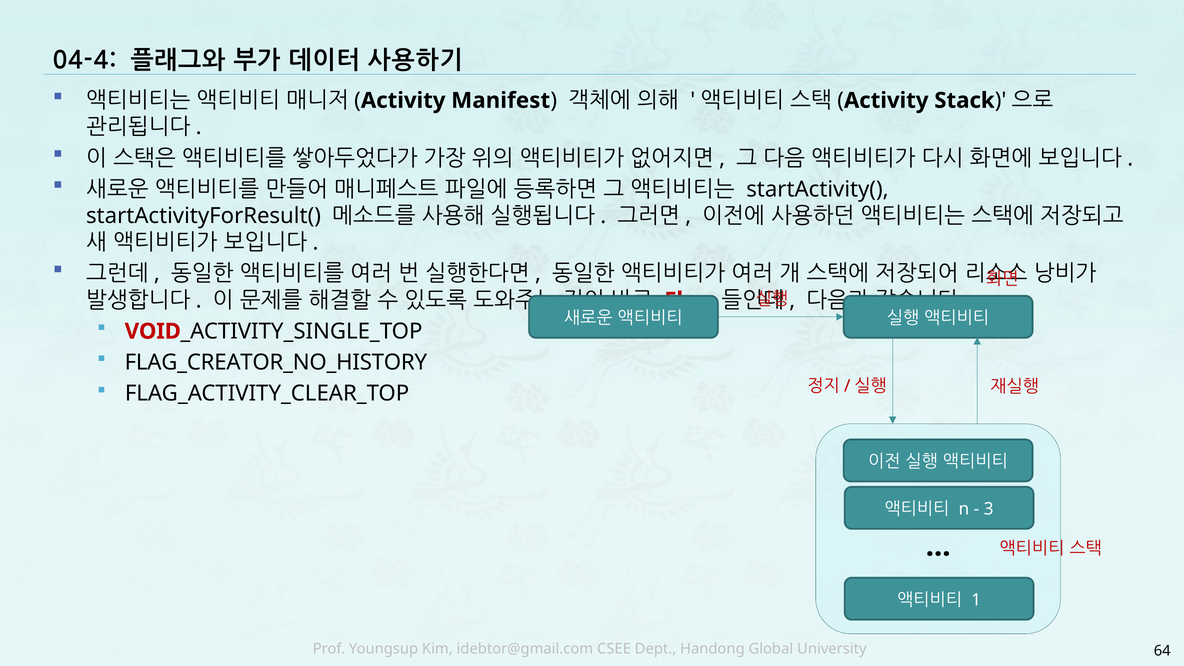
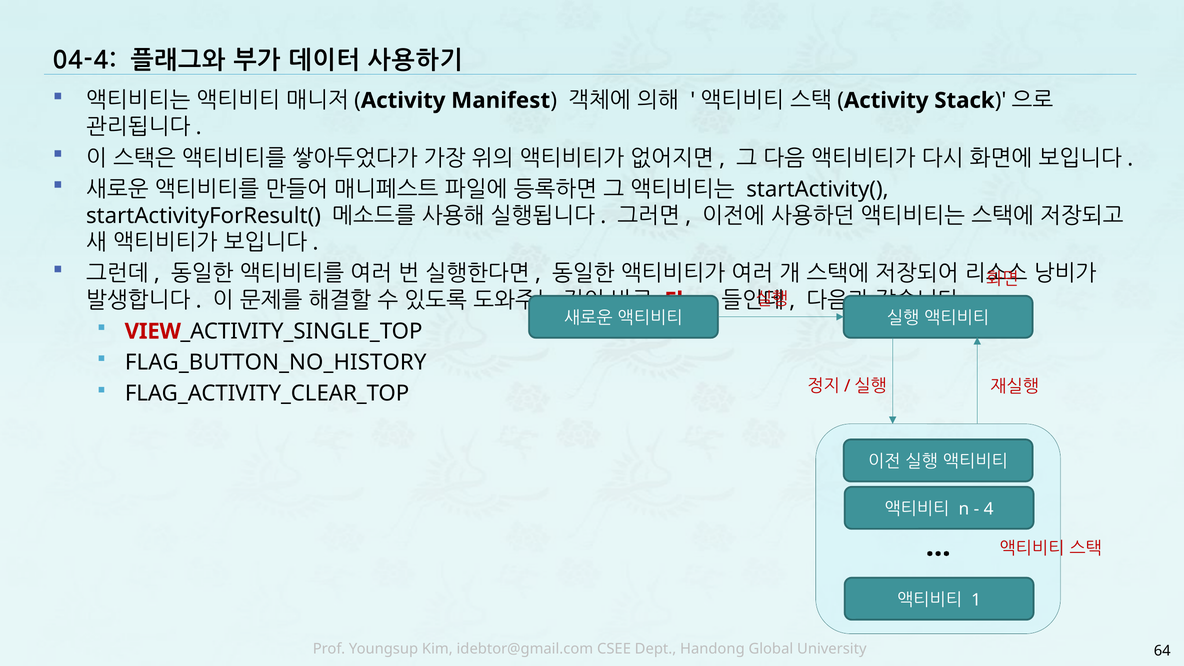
VOID: VOID -> VIEW (153, 331)
FLAG_CREATOR_NO_HISTORY: FLAG_CREATOR_NO_HISTORY -> FLAG_BUTTON_NO_HISTORY (276, 362)
3: 3 -> 4 (989, 509)
